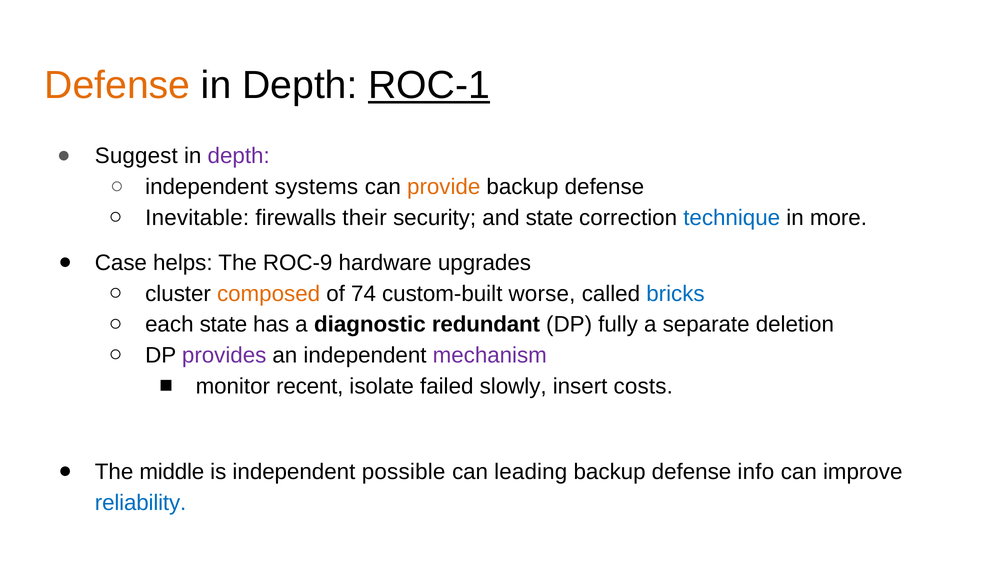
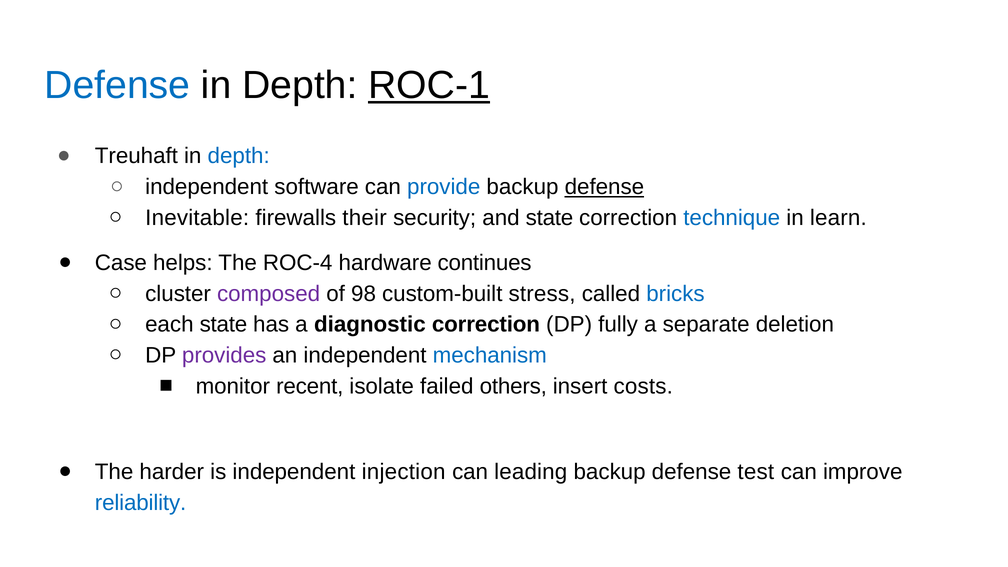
Defense colour: orange -> blue (117, 85)
Suggest: Suggest -> Treuhaft (136, 156)
depth colour: purple -> blue (239, 156)
systems: systems -> software (317, 187)
provide colour: orange -> blue (444, 187)
defense underline: none -> present (604, 187)
more: more -> learn (838, 218)
ROC-9: ROC-9 -> ROC-4 (298, 263)
upgrades: upgrades -> continues (485, 263)
composed colour: orange -> purple (269, 294)
74: 74 -> 98 (364, 294)
worse: worse -> stress (542, 294)
diagnostic redundant: redundant -> correction (486, 324)
mechanism colour: purple -> blue (490, 355)
slowly: slowly -> others (513, 386)
middle: middle -> harder (172, 472)
possible: possible -> injection (404, 472)
info: info -> test (756, 472)
